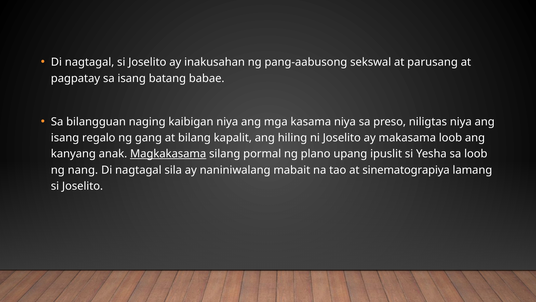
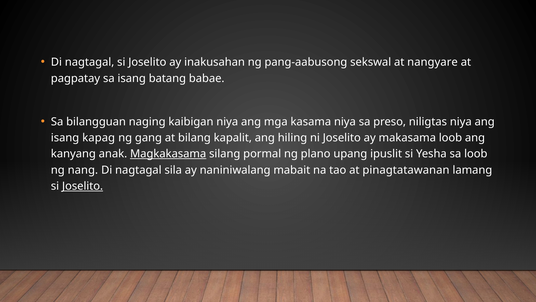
parusang: parusang -> nangyare (433, 62)
regalo: regalo -> kapag (99, 138)
sinematograpiya: sinematograpiya -> pinagtatawanan (406, 170)
Joselito underline: none -> present (83, 186)
